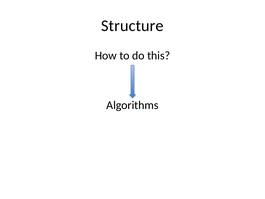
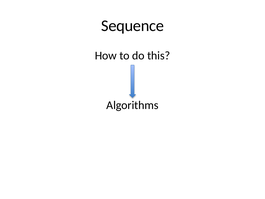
Structure: Structure -> Sequence (133, 26)
